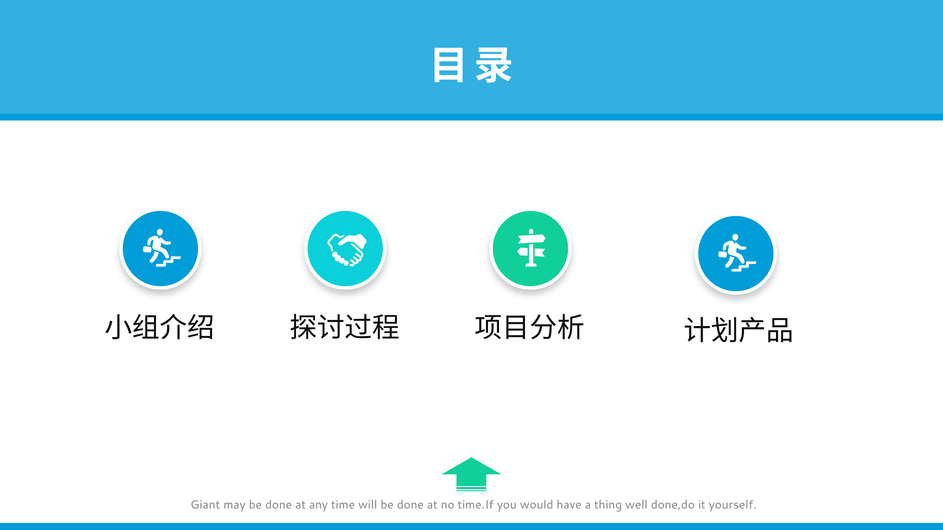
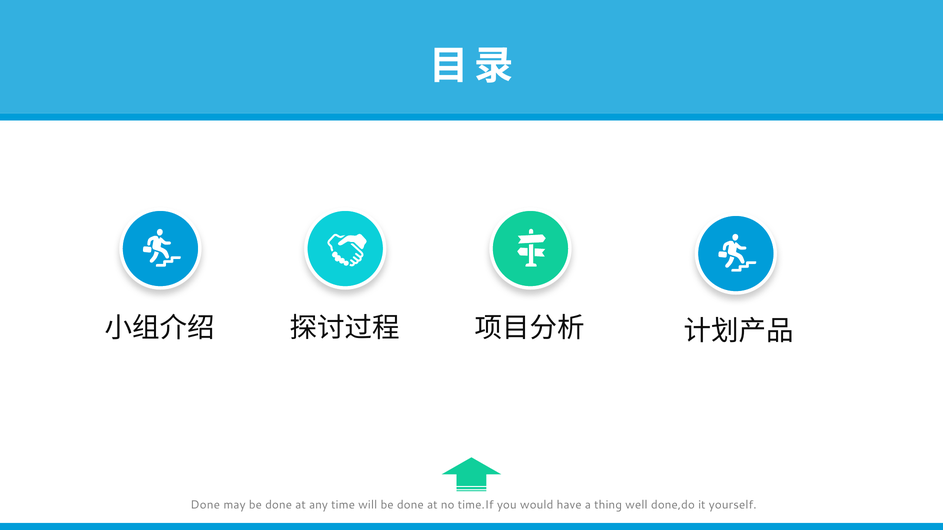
Giant: Giant -> Done (205, 505)
